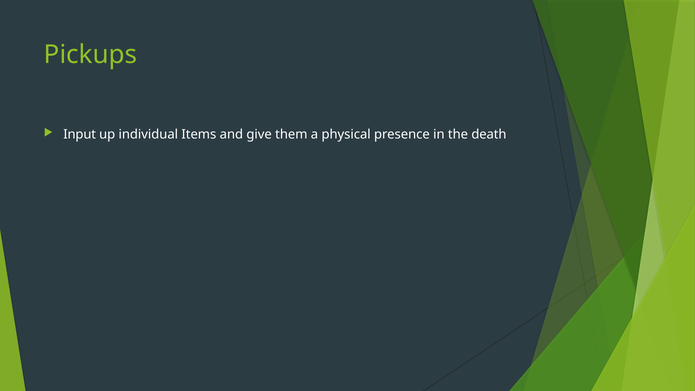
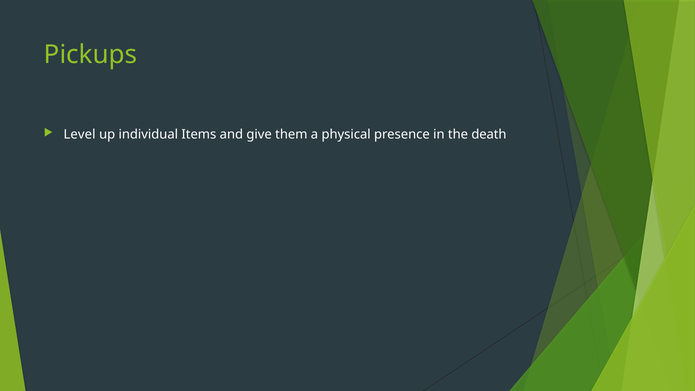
Input: Input -> Level (80, 135)
